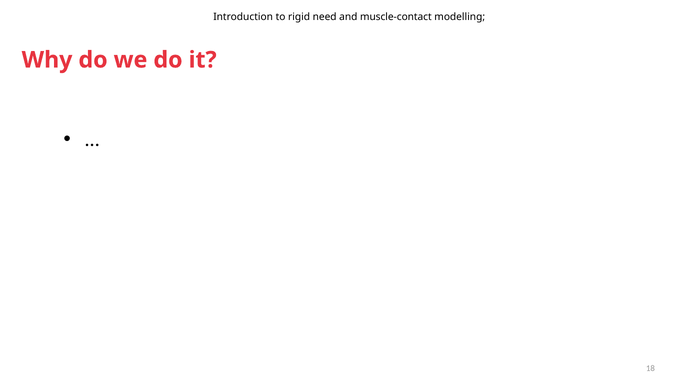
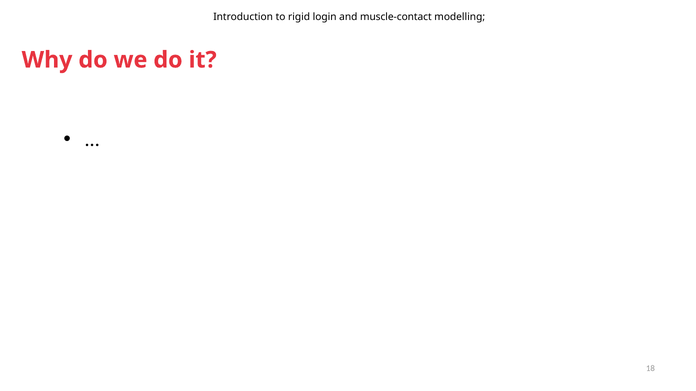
need: need -> login (325, 17)
